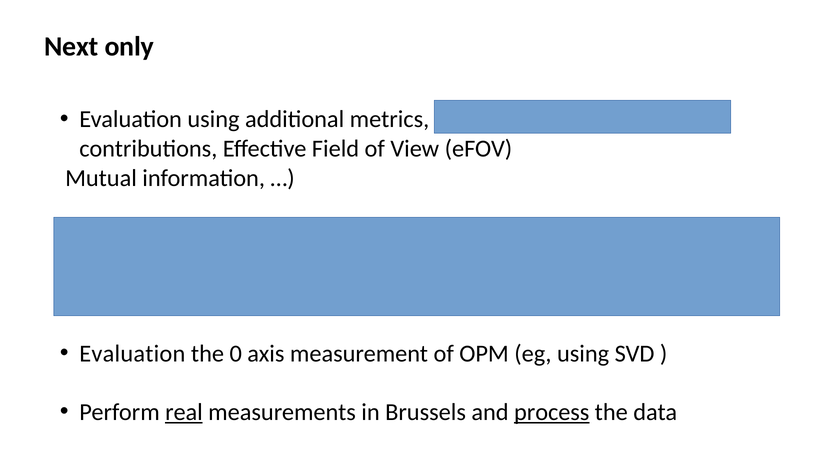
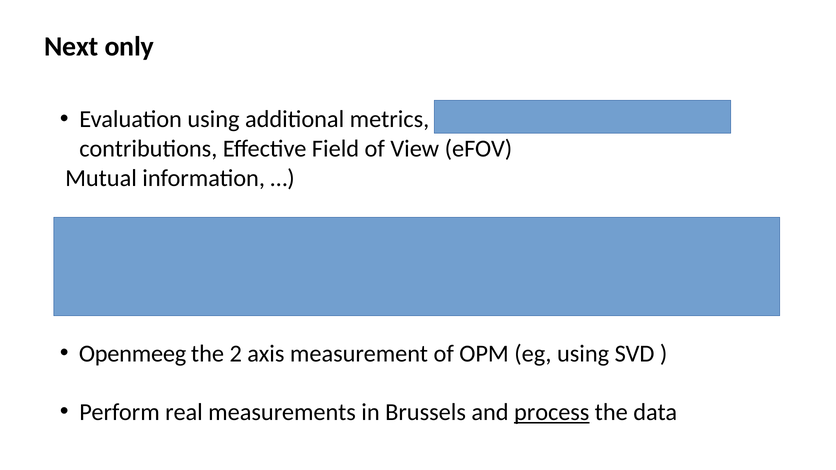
Evaluation: Evaluation -> Openmeeg (133, 354)
0: 0 -> 2 (236, 354)
real underline: present -> none (184, 412)
